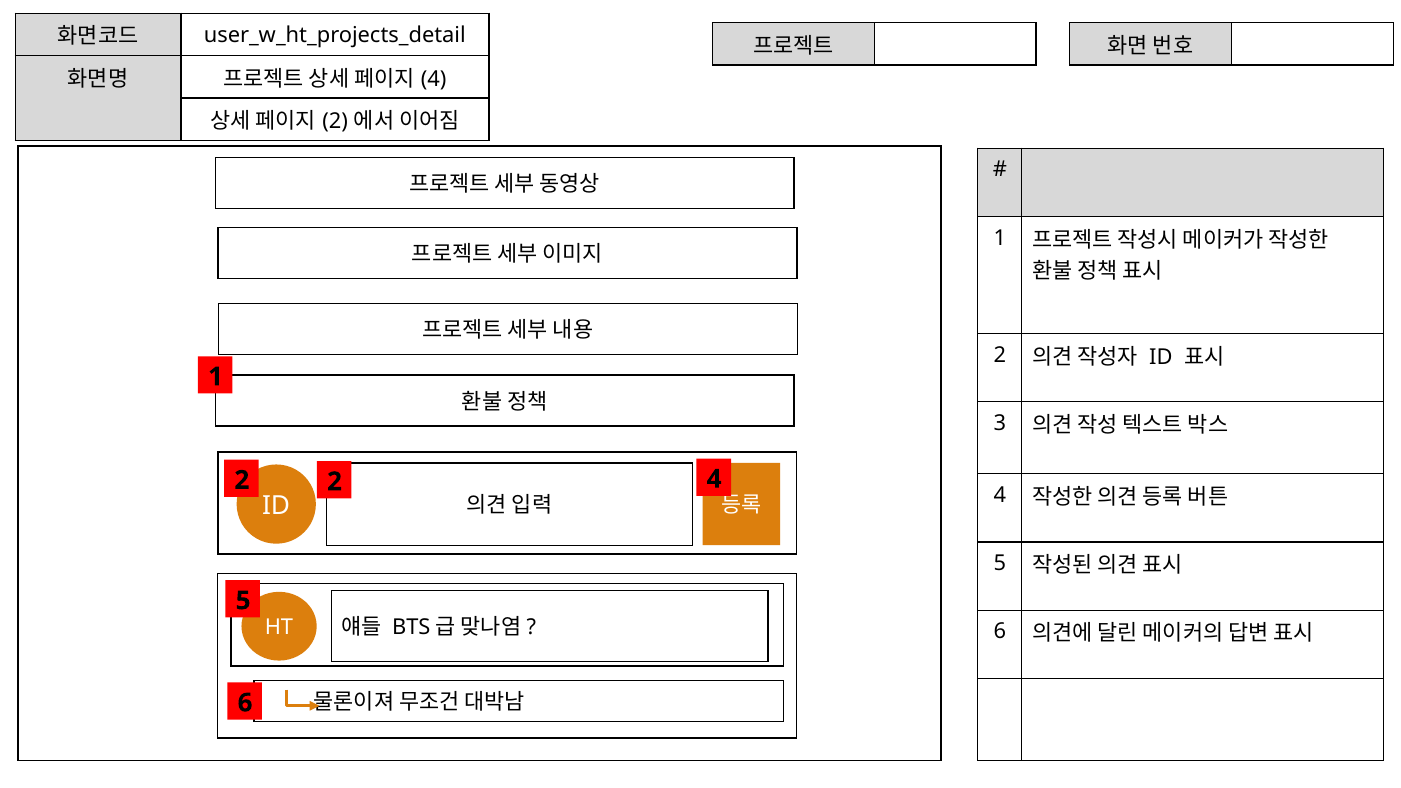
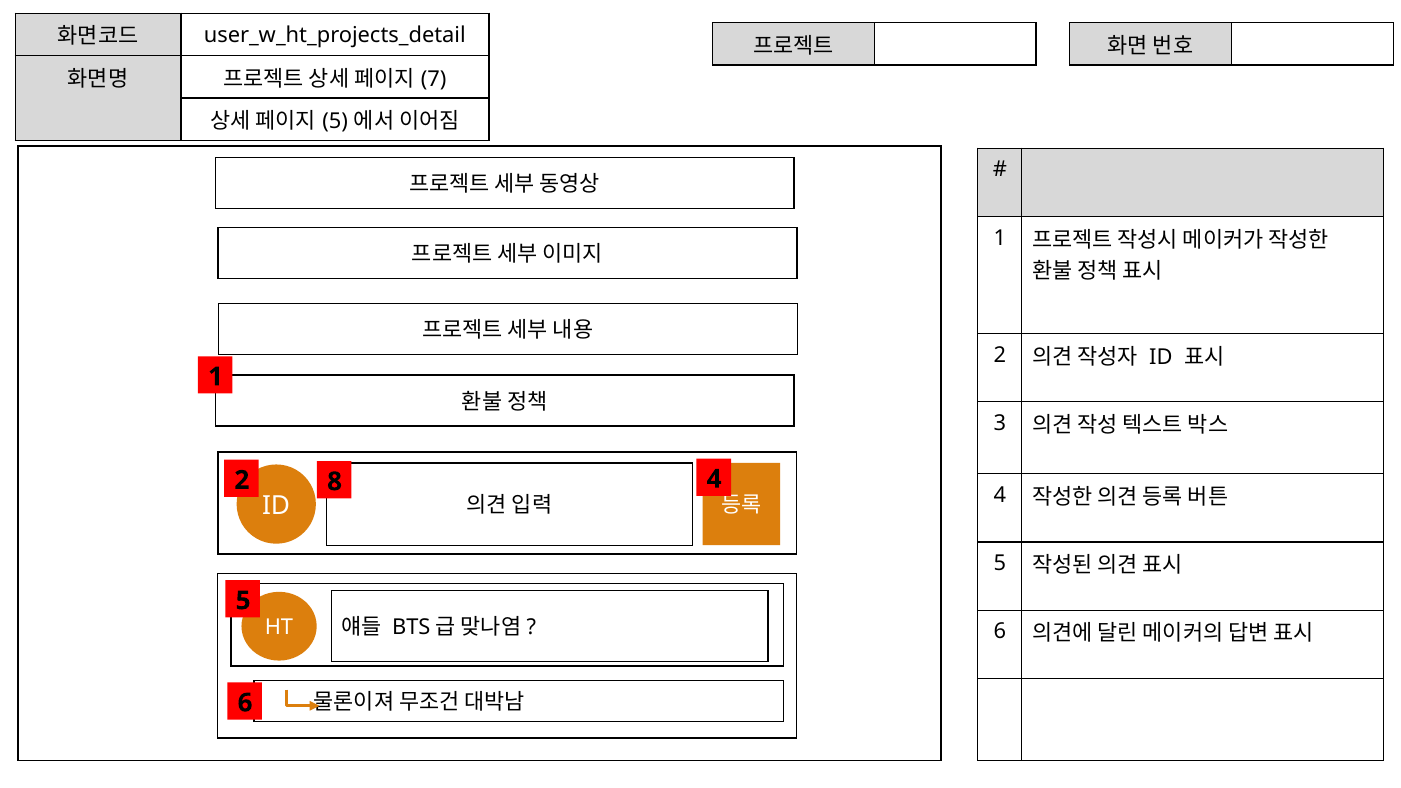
4: 4 -> 7 (434, 79)
2: 2 -> 5 (335, 121)
2 2: 2 -> 8 (335, 482)
